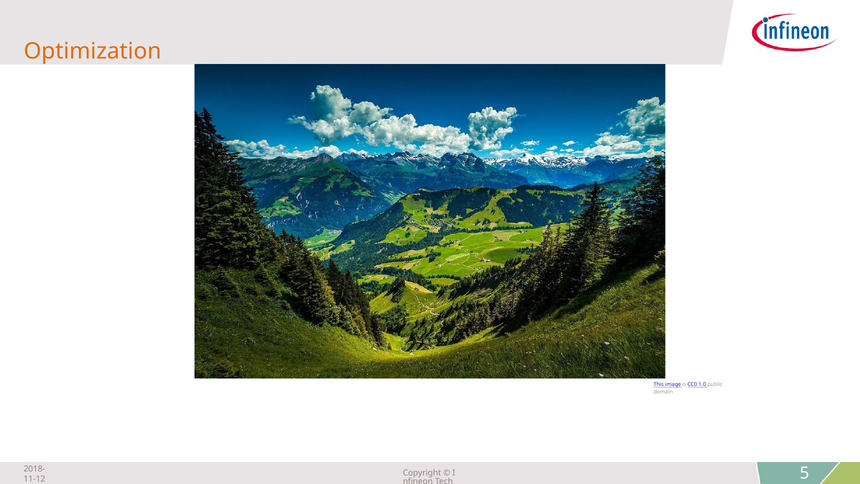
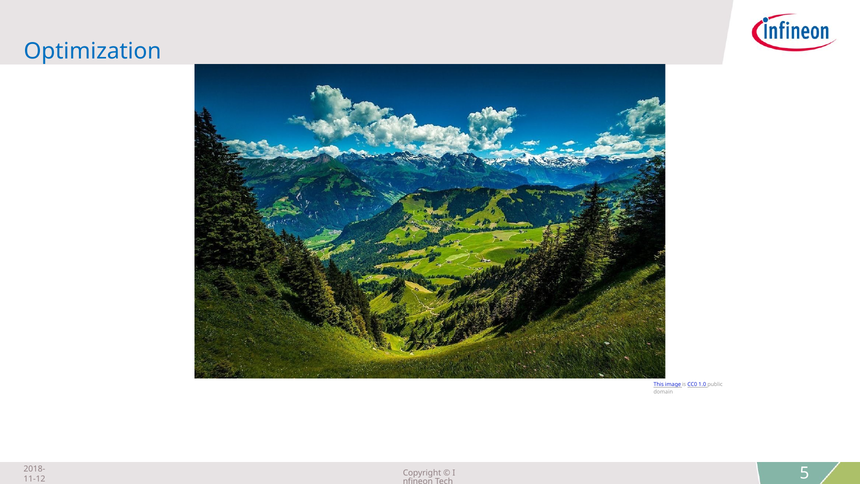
Optimization colour: orange -> blue (92, 51)
